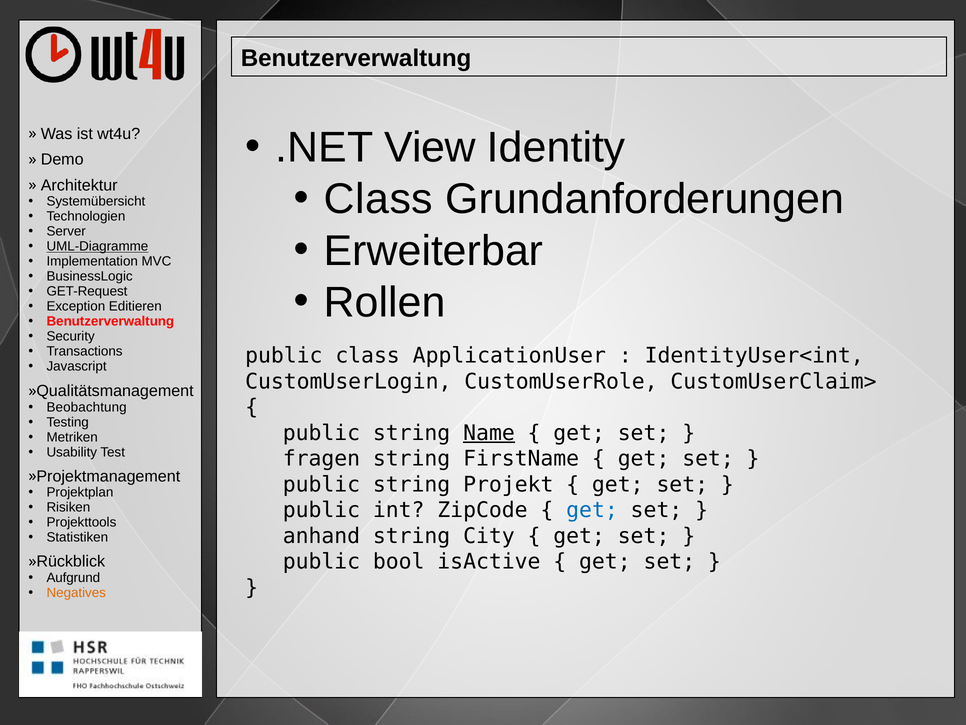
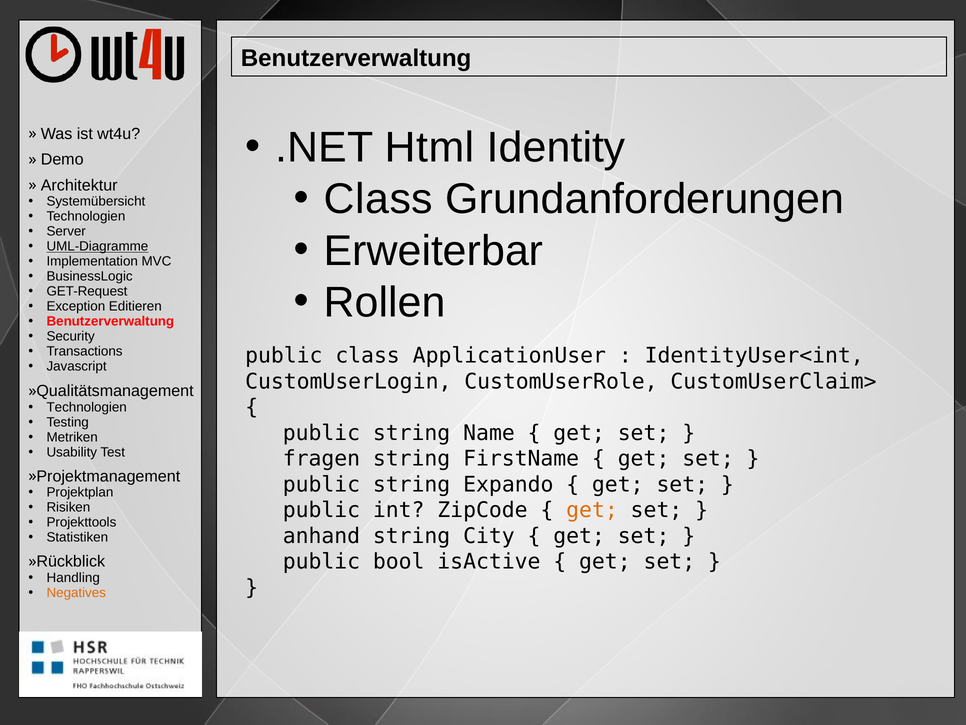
View: View -> Html (430, 148)
Beobachtung: Beobachtung -> Technologien (87, 407)
Name underline: present -> none (489, 433)
Projekt: Projekt -> Expando (508, 484)
get colour: blue -> orange (592, 510)
Aufgrund: Aufgrund -> Handling (73, 577)
